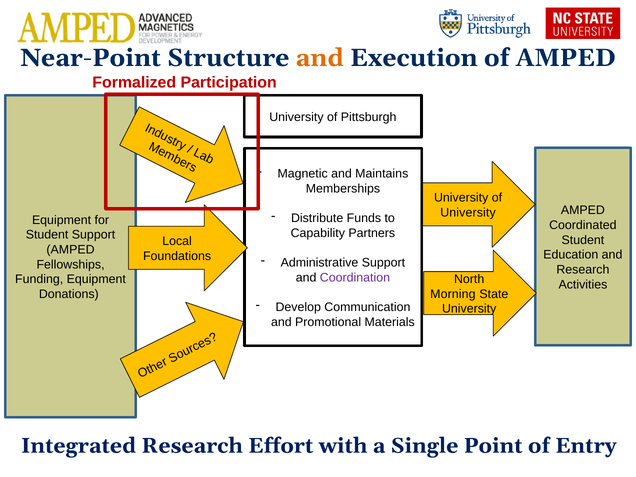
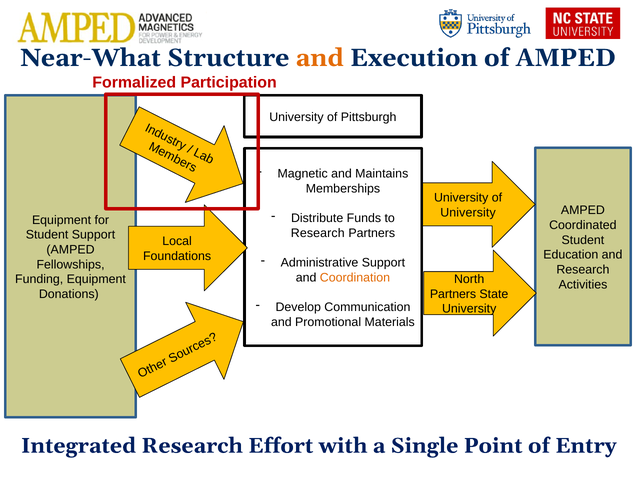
Near-Point: Near-Point -> Near-What (91, 58)
Capability: Capability -> Research (318, 233)
Coordination colour: purple -> orange (355, 278)
Morning: Morning -> Partners (453, 294)
